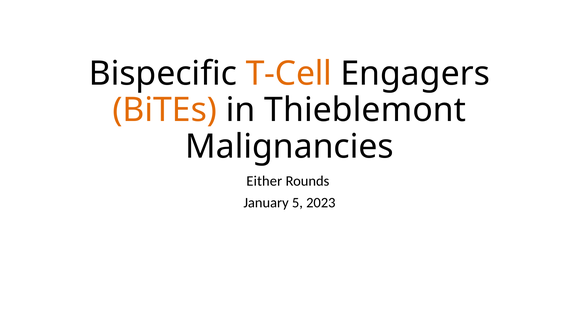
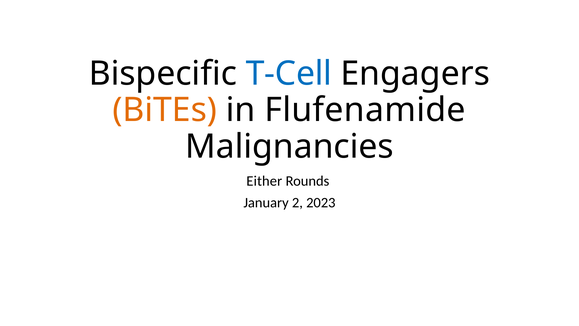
T-Cell colour: orange -> blue (289, 73)
Thieblemont: Thieblemont -> Flufenamide (365, 110)
5: 5 -> 2 (297, 203)
